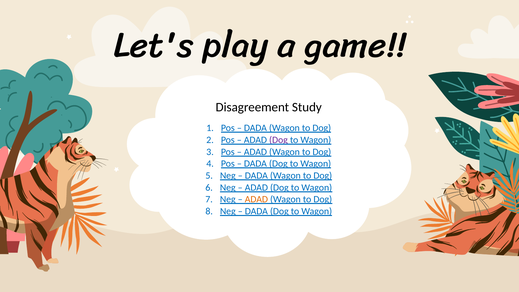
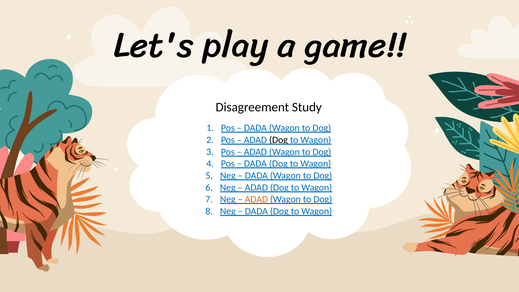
Dog colour: purple -> black (278, 140)
